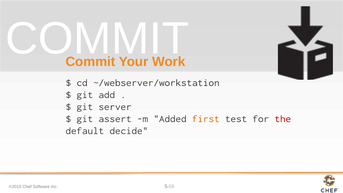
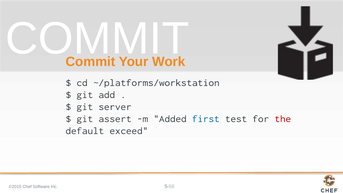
~/webserver/workstation: ~/webserver/workstation -> ~/platforms/workstation (156, 83)
first colour: orange -> blue (206, 119)
decide: decide -> exceed (129, 131)
